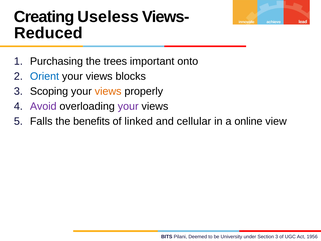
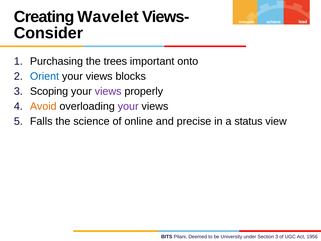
Useless: Useless -> Wavelet (108, 17)
Reduced: Reduced -> Consider (48, 33)
views colour: orange -> purple (108, 91)
Avoid colour: purple -> orange (43, 106)
benefits: benefits -> science (91, 121)
linked: linked -> online (139, 121)
cellular: cellular -> precise (194, 121)
online: online -> status (248, 121)
